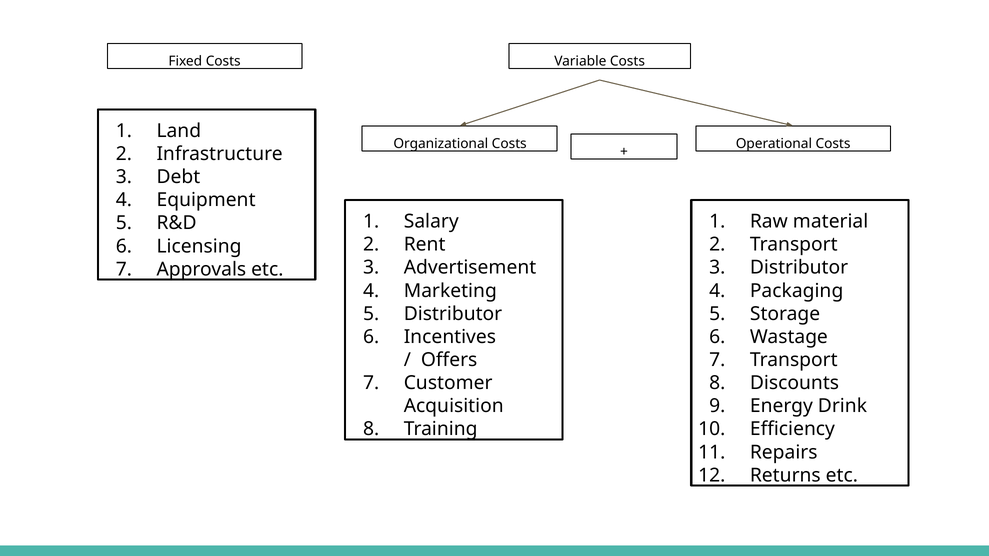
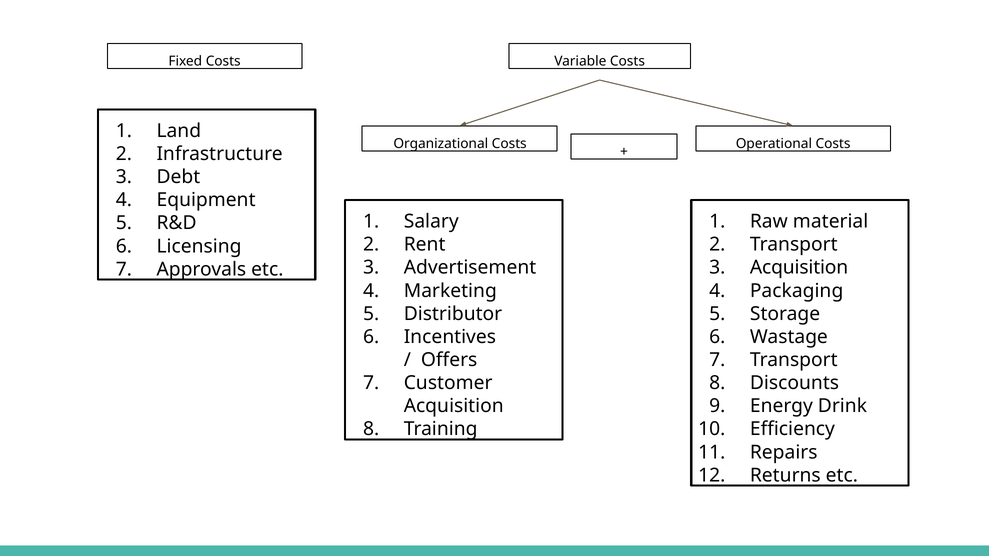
Distributor: Distributor -> Acquisition (799, 268)
